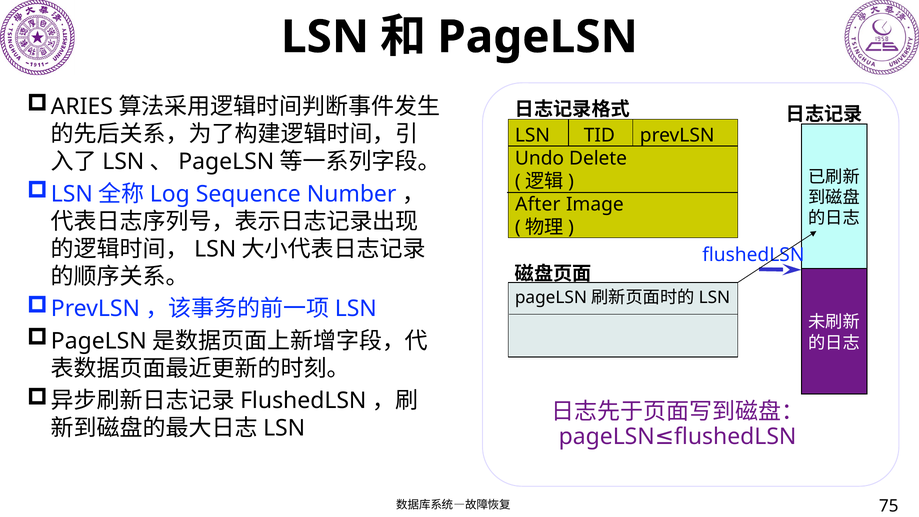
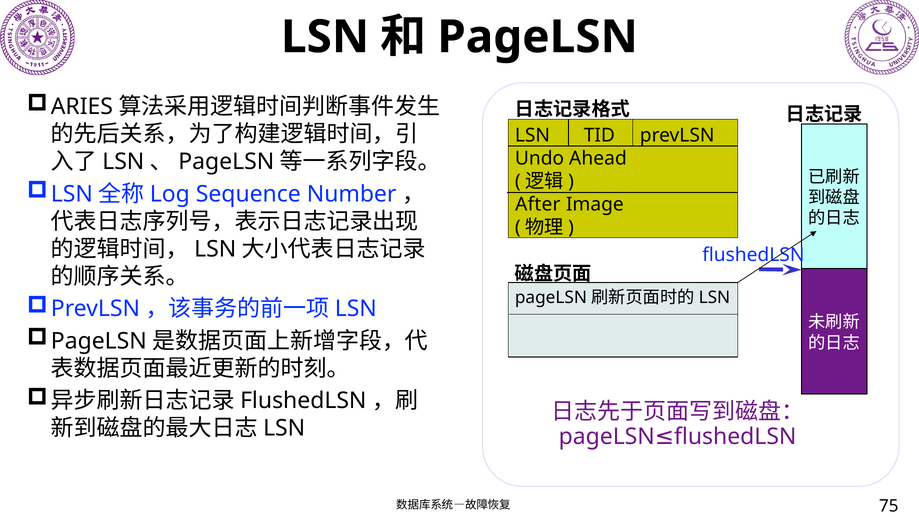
Delete: Delete -> Ahead (598, 158)
